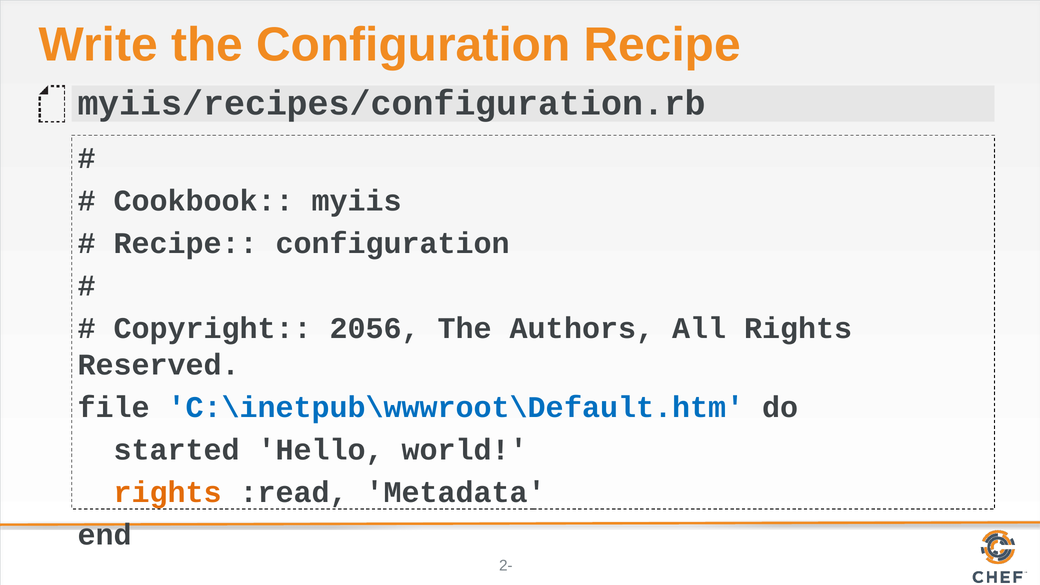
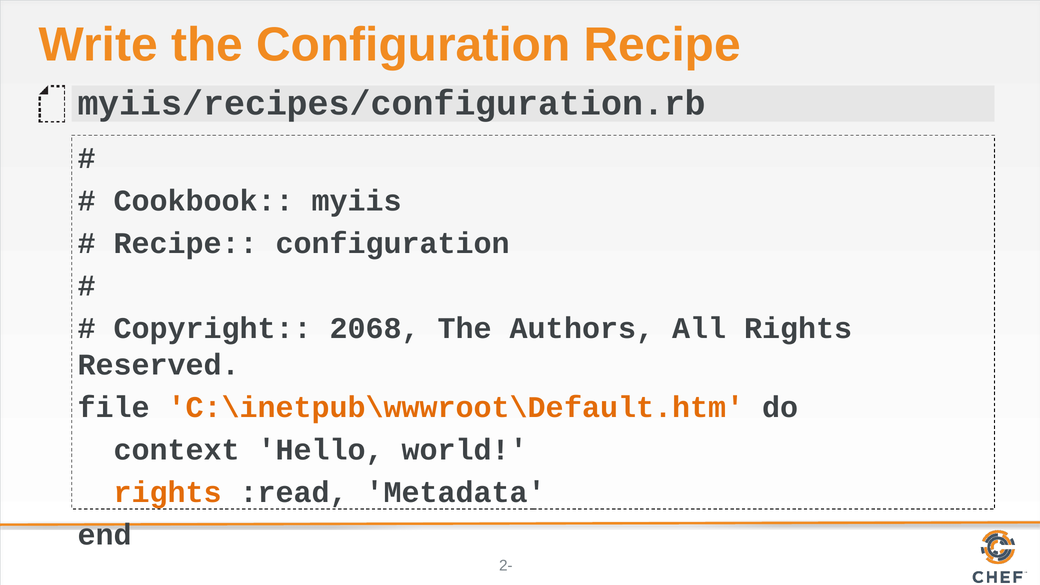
2056: 2056 -> 2068 (375, 329)
C:\inetpub\wwwroot\Default.htm colour: blue -> orange (456, 407)
started: started -> context (177, 450)
